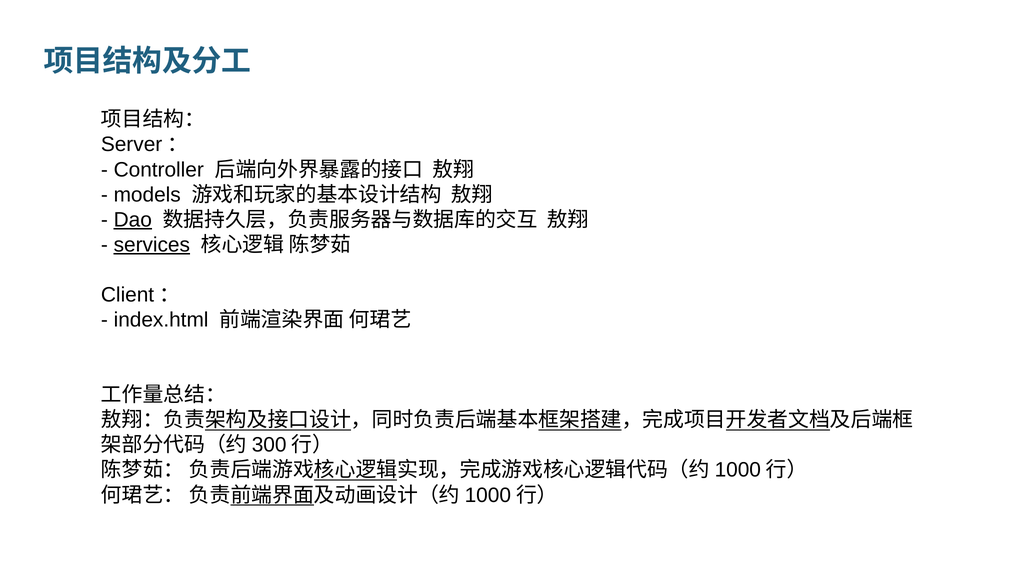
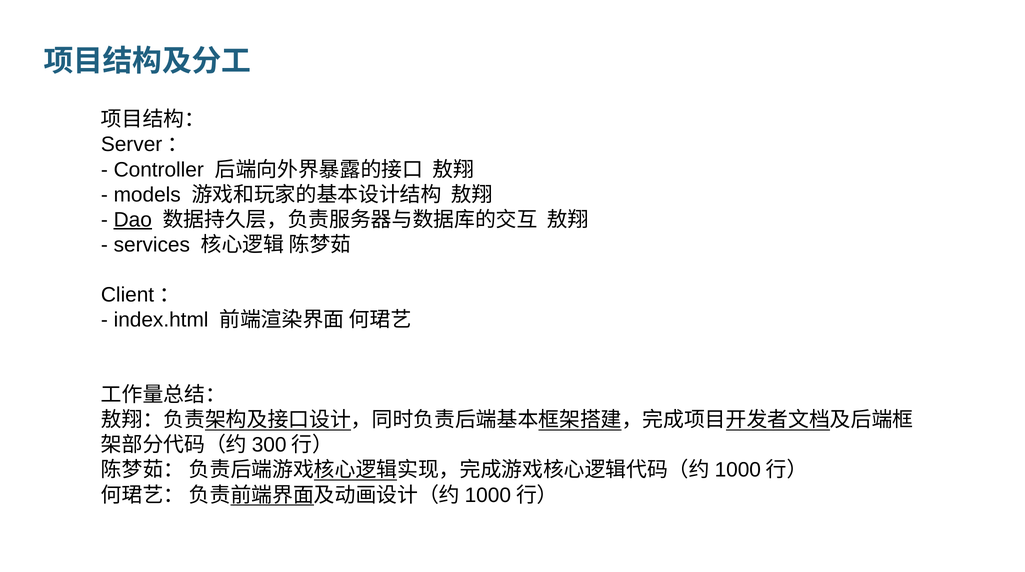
services underline: present -> none (152, 245)
